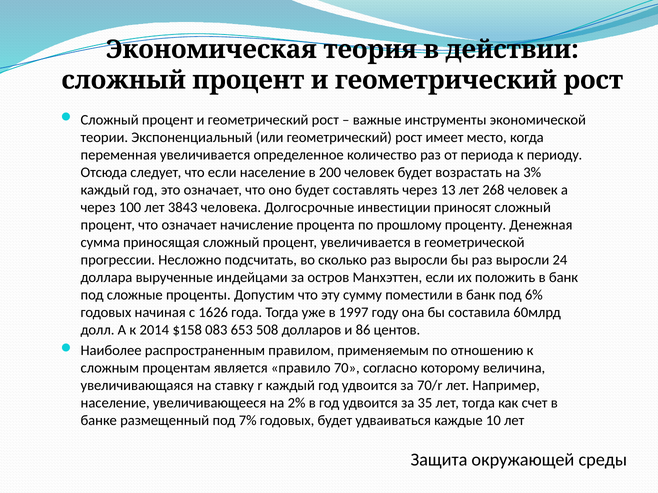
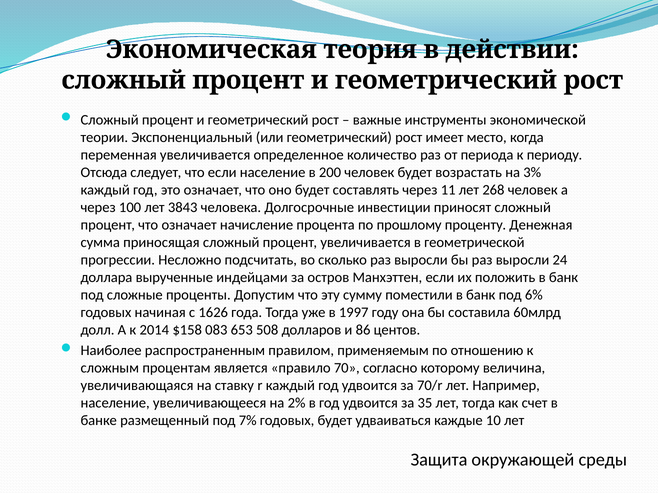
13: 13 -> 11 (448, 190)
